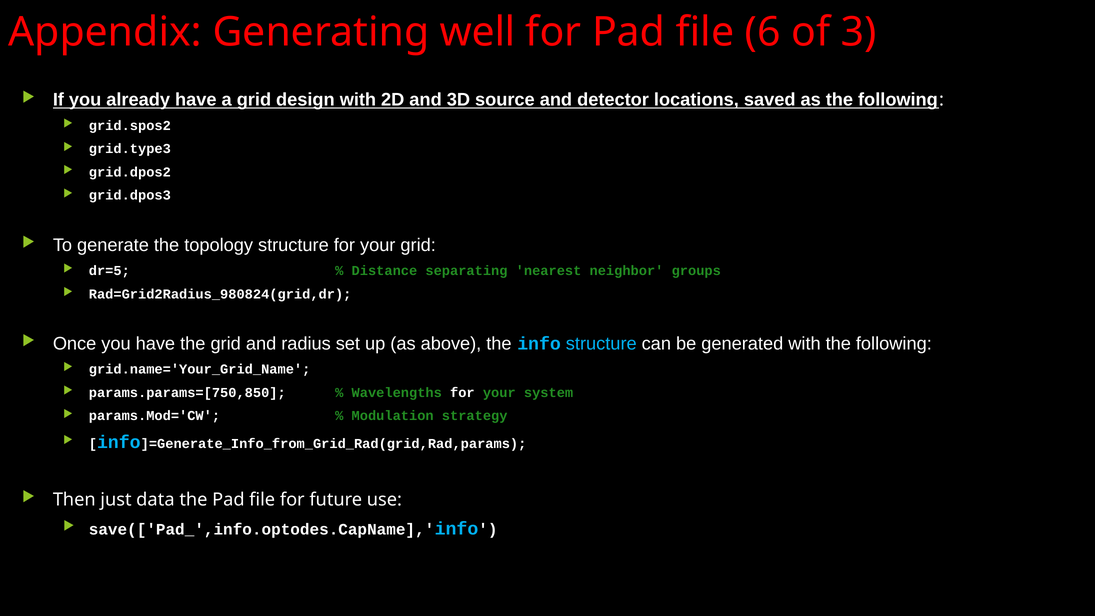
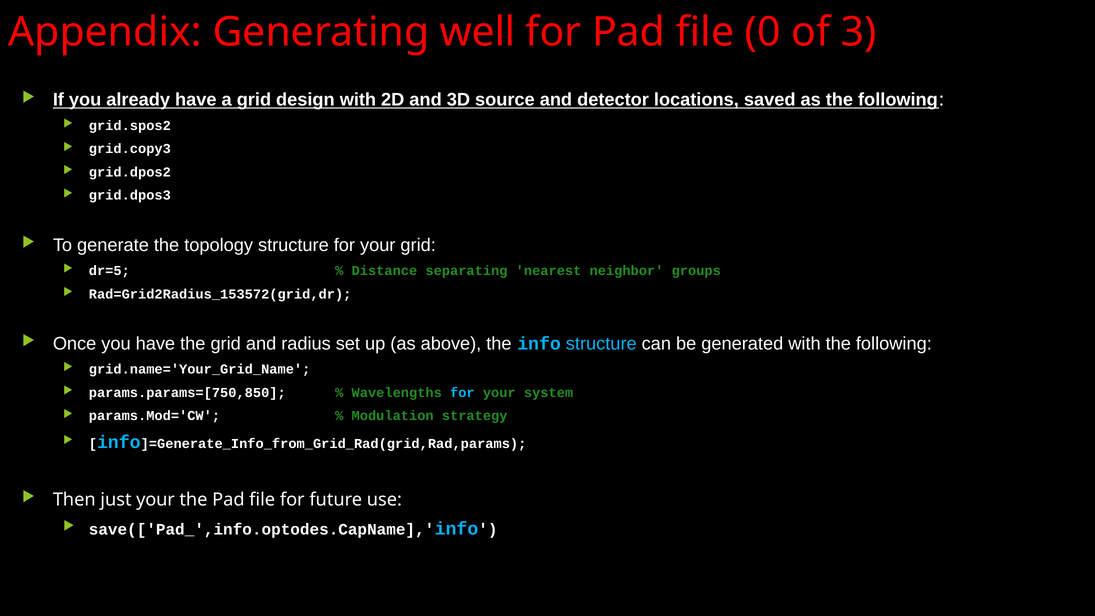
6: 6 -> 0 (763, 32)
grid.type3: grid.type3 -> grid.copy3 (130, 149)
Rad=Grid2Radius_980824(grid,dr: Rad=Grid2Radius_980824(grid,dr -> Rad=Grid2Radius_153572(grid,dr (220, 294)
for colour: white -> light blue (462, 393)
just data: data -> your (156, 500)
